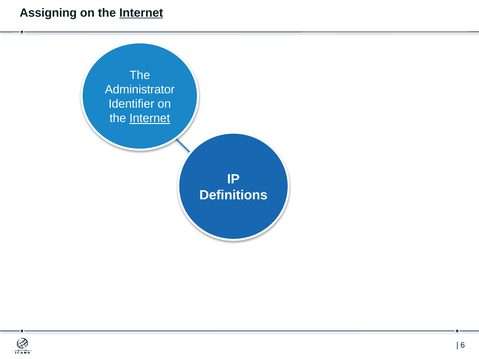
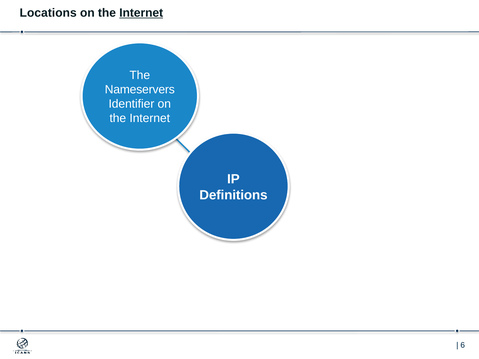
Assigning: Assigning -> Locations (48, 13)
Administrator: Administrator -> Nameservers (140, 90)
Internet underline: present -> none (150, 118)
